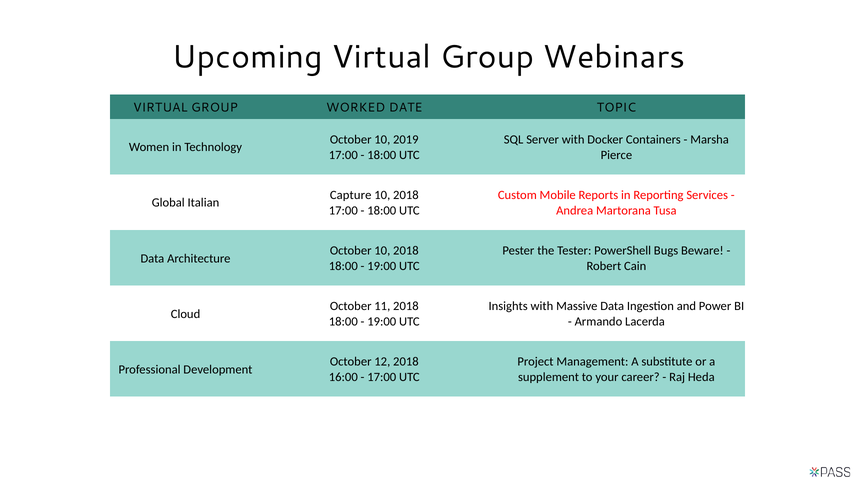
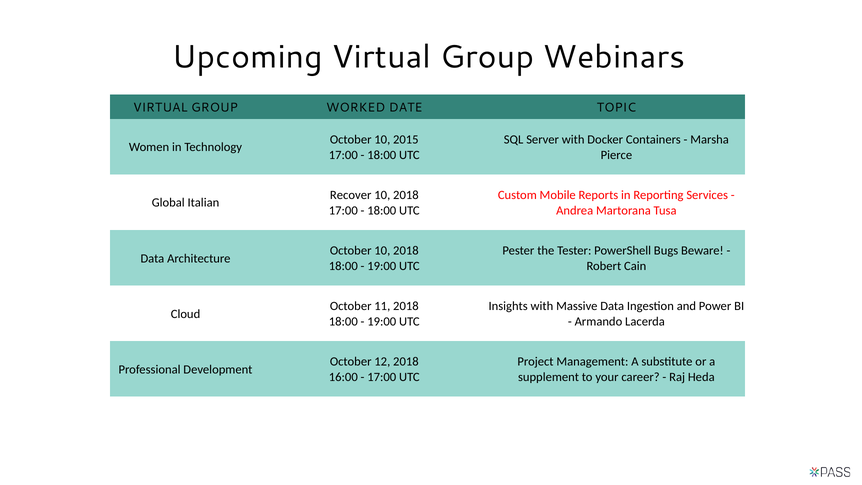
2019: 2019 -> 2015 (406, 140)
Capture: Capture -> Recover (351, 195)
